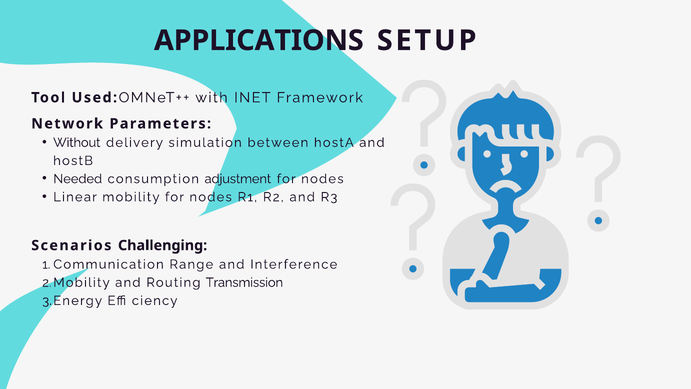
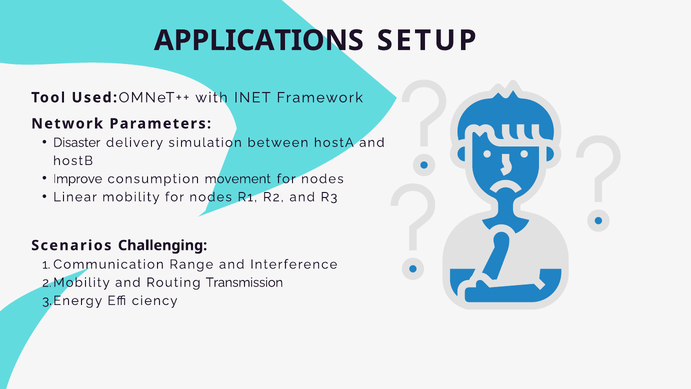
Without: Without -> Disaster (77, 142)
Needed: Needed -> Improve (78, 179)
adjustment: adjustment -> movement (238, 179)
